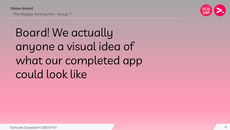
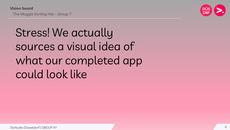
Board: Board -> Stress (33, 33)
anyone: anyone -> sources (35, 46)
